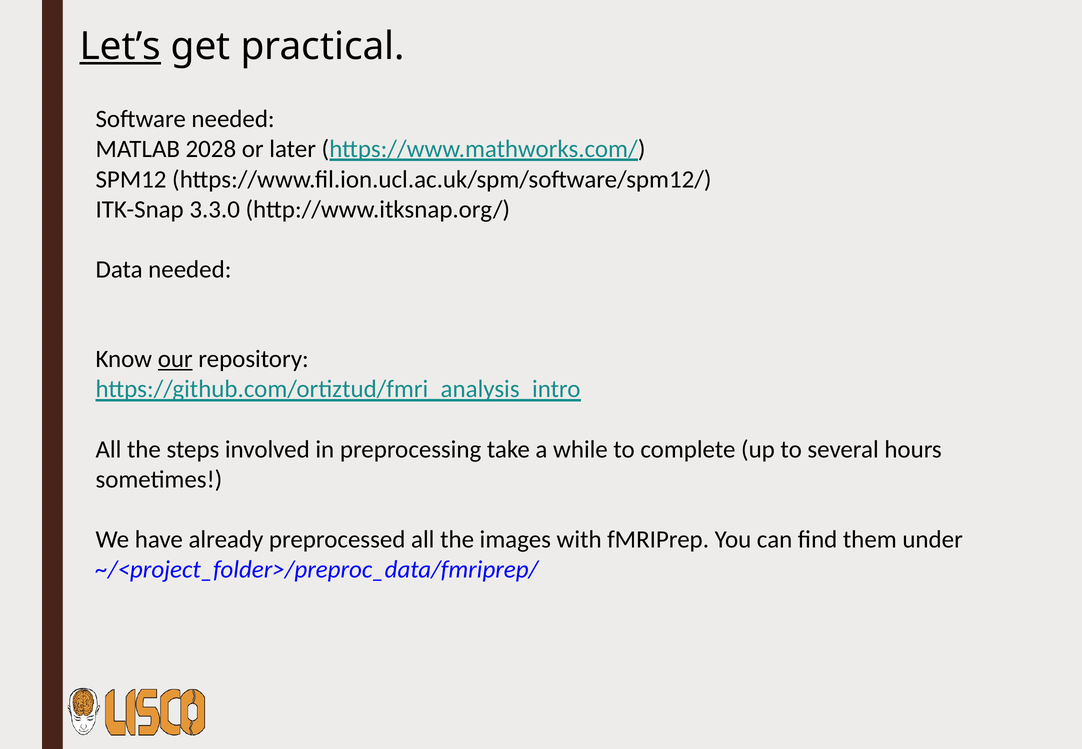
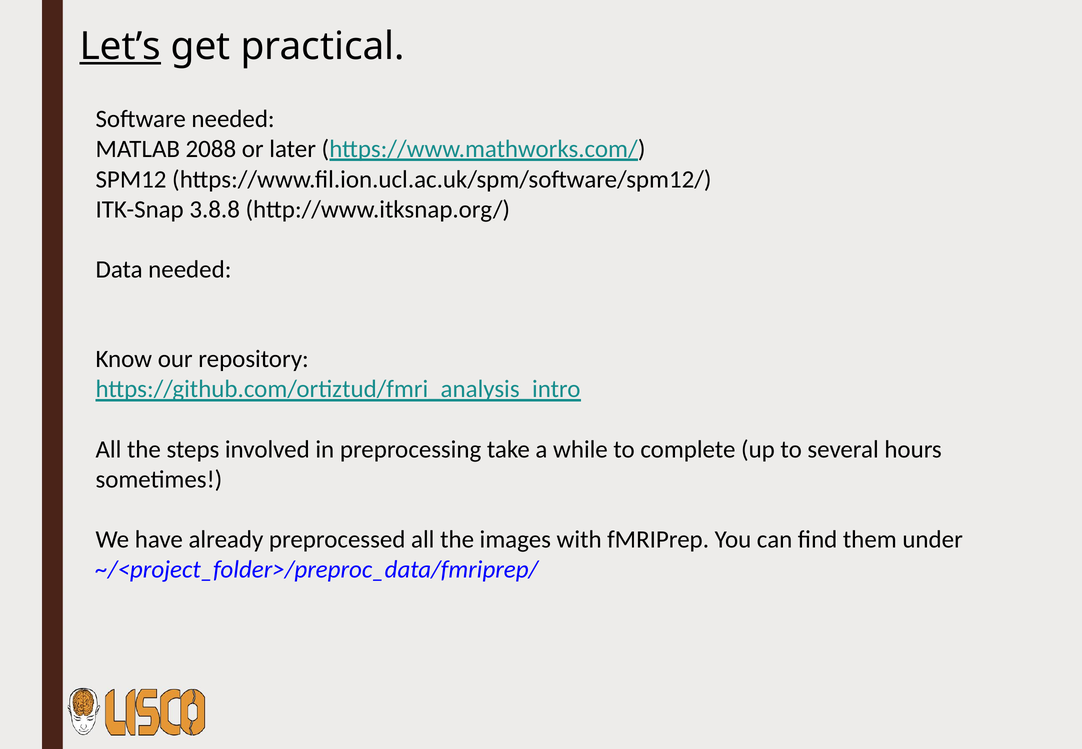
2028: 2028 -> 2088 (211, 149)
3.3.0: 3.3.0 -> 3.8.8 (215, 209)
our underline: present -> none (175, 359)
